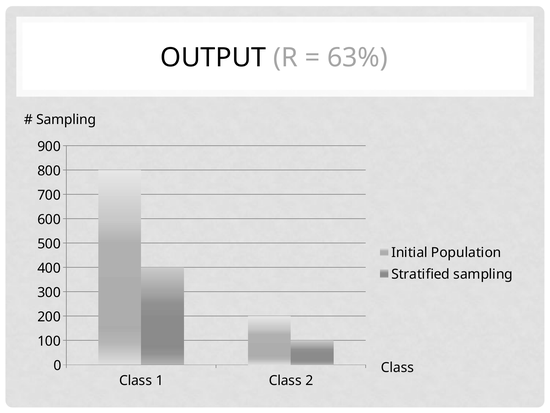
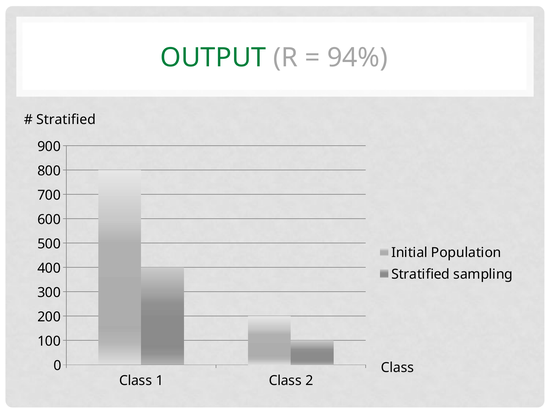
OUTPUT colour: black -> green (213, 58)
63%: 63% -> 94% (357, 58)
Sampling: Sampling -> Stratified (66, 120)
